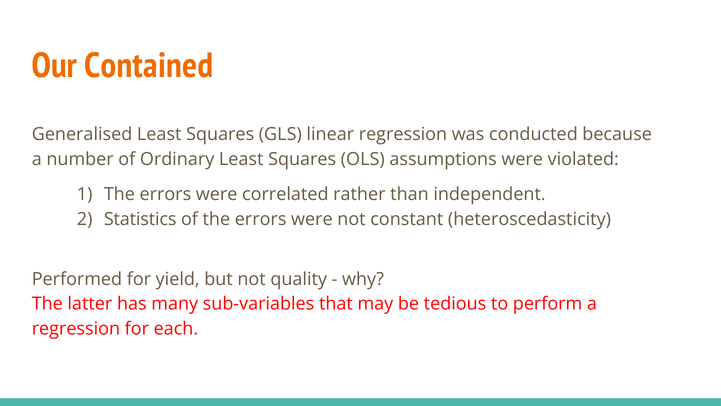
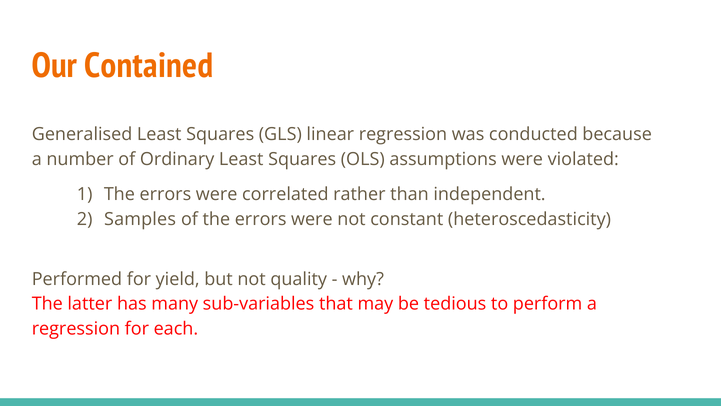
Statistics: Statistics -> Samples (140, 219)
